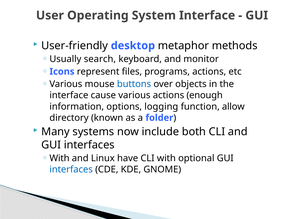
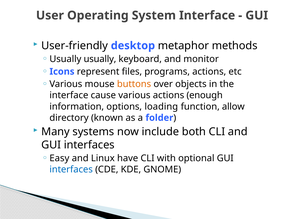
Usually search: search -> usually (100, 59)
buttons colour: blue -> orange (134, 84)
logging: logging -> loading (161, 107)
With: With -> Easy (59, 158)
